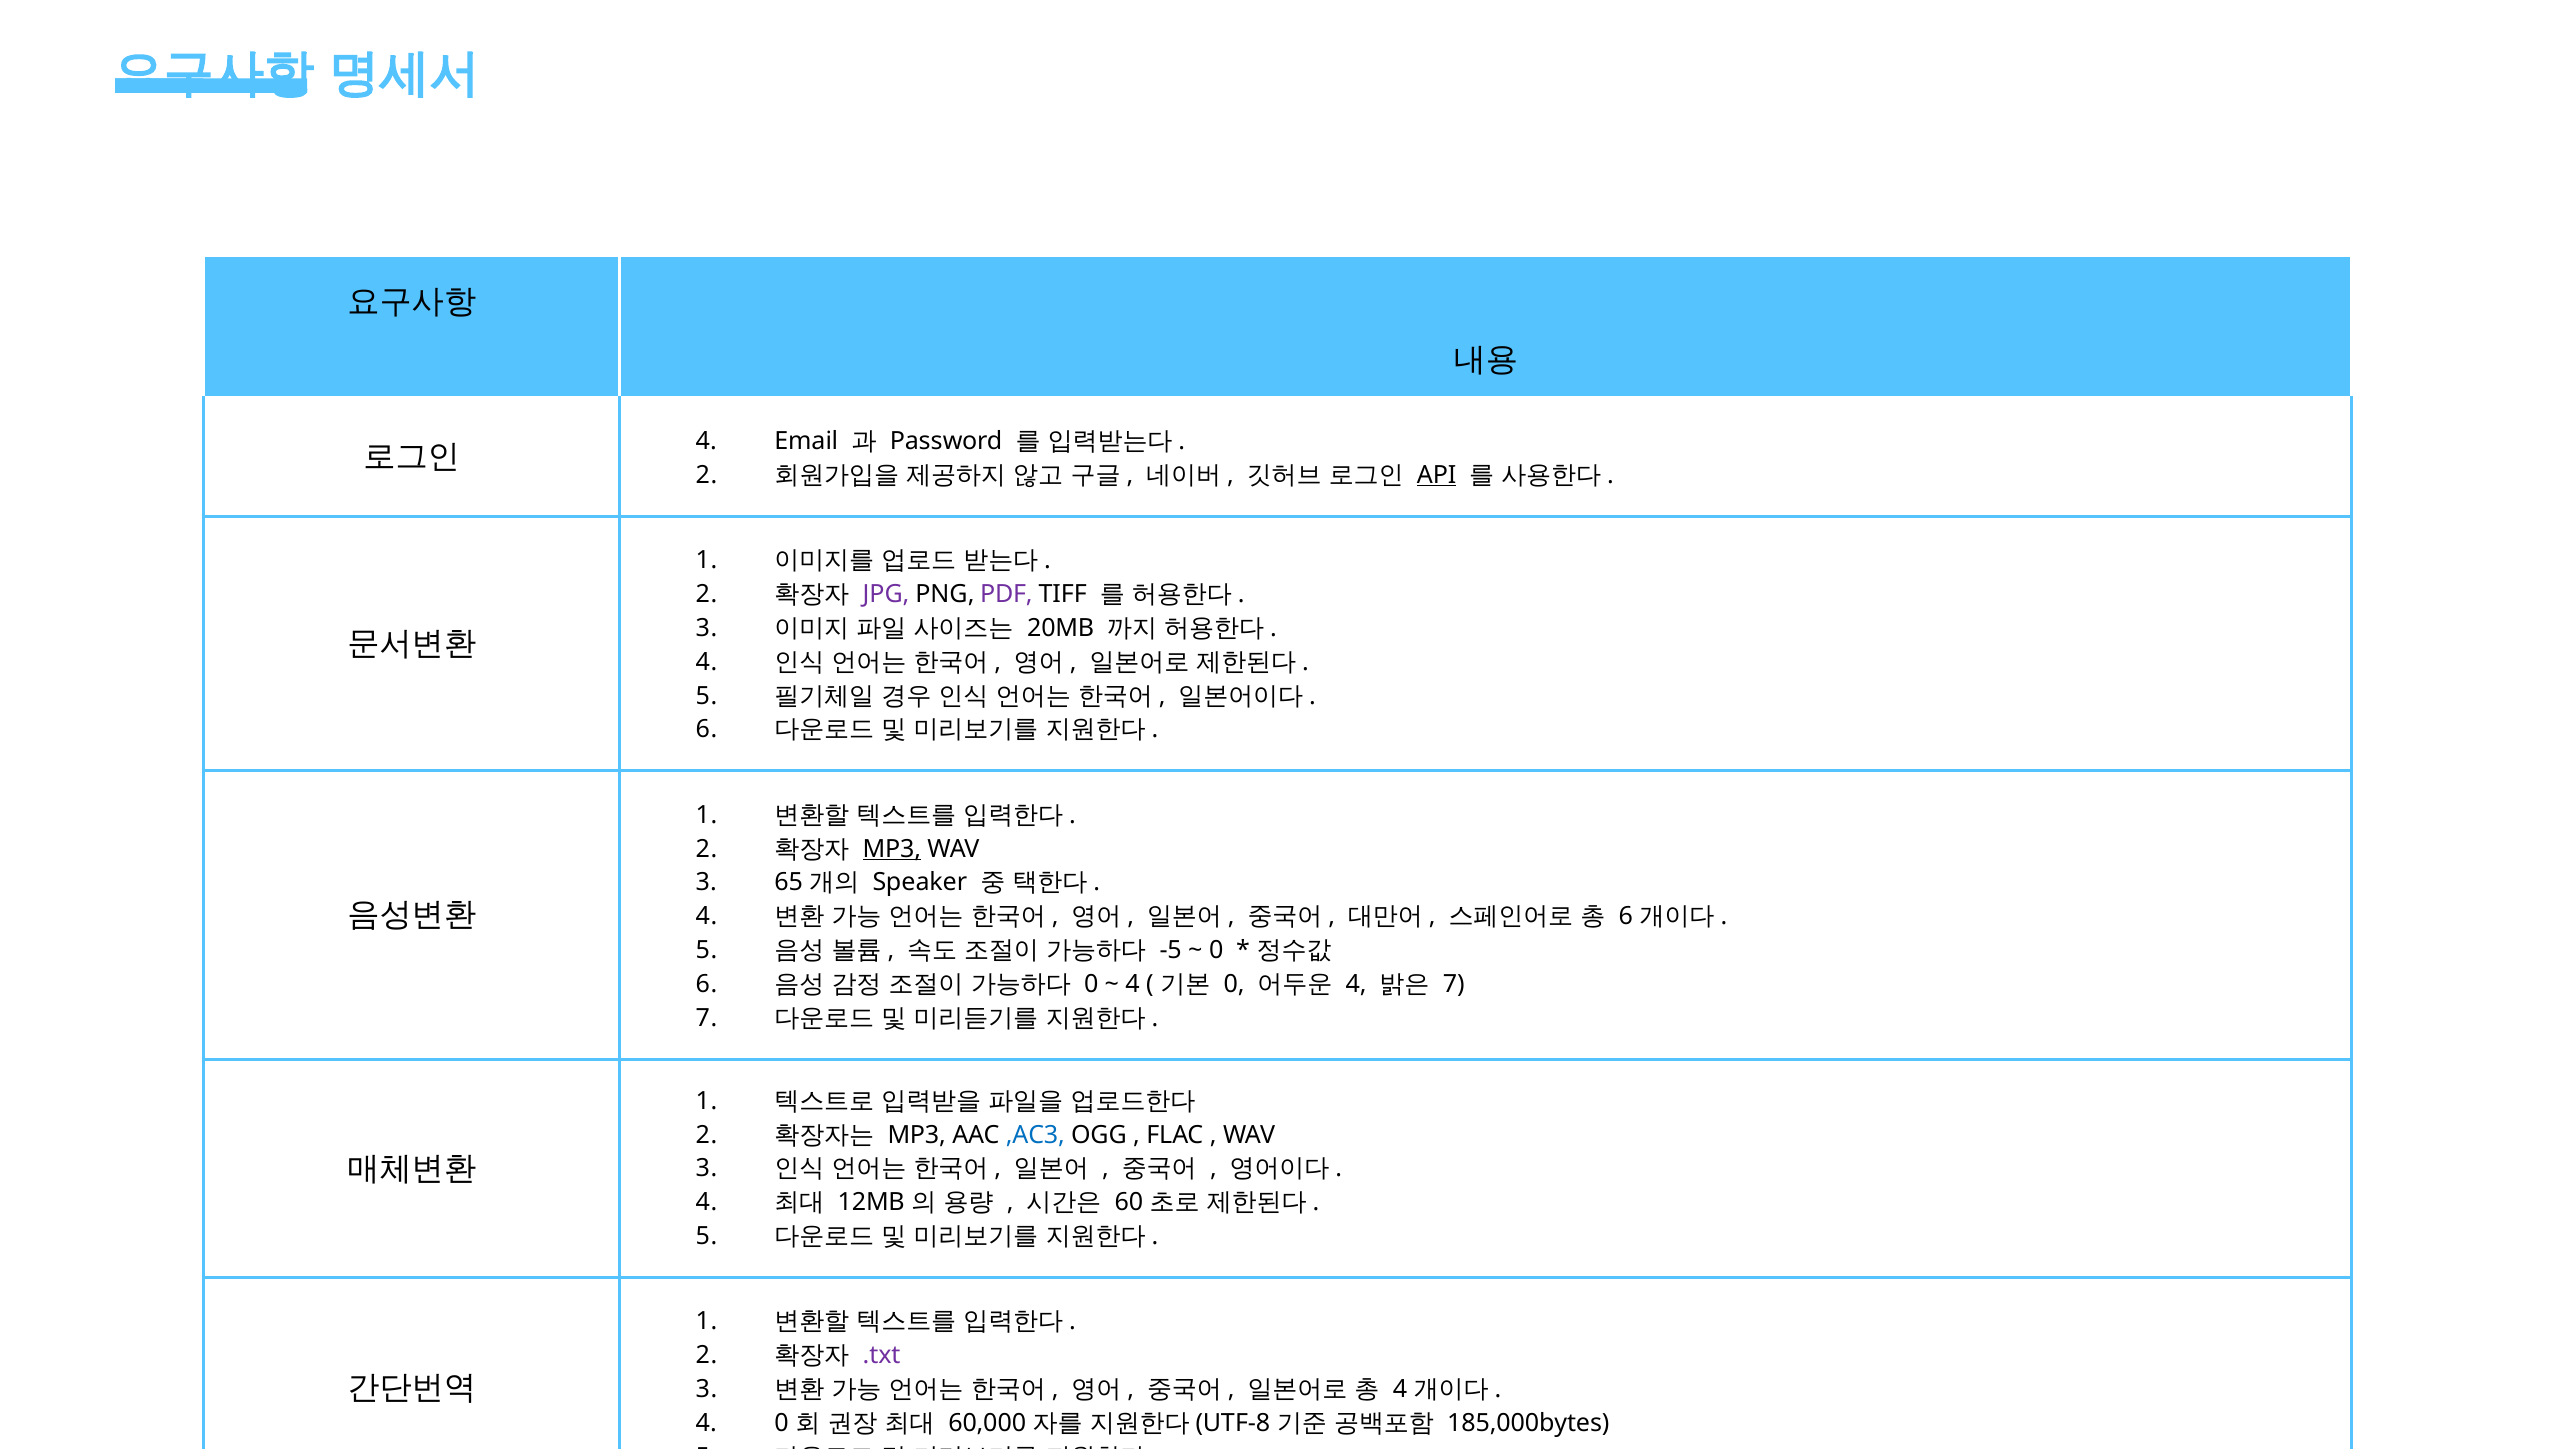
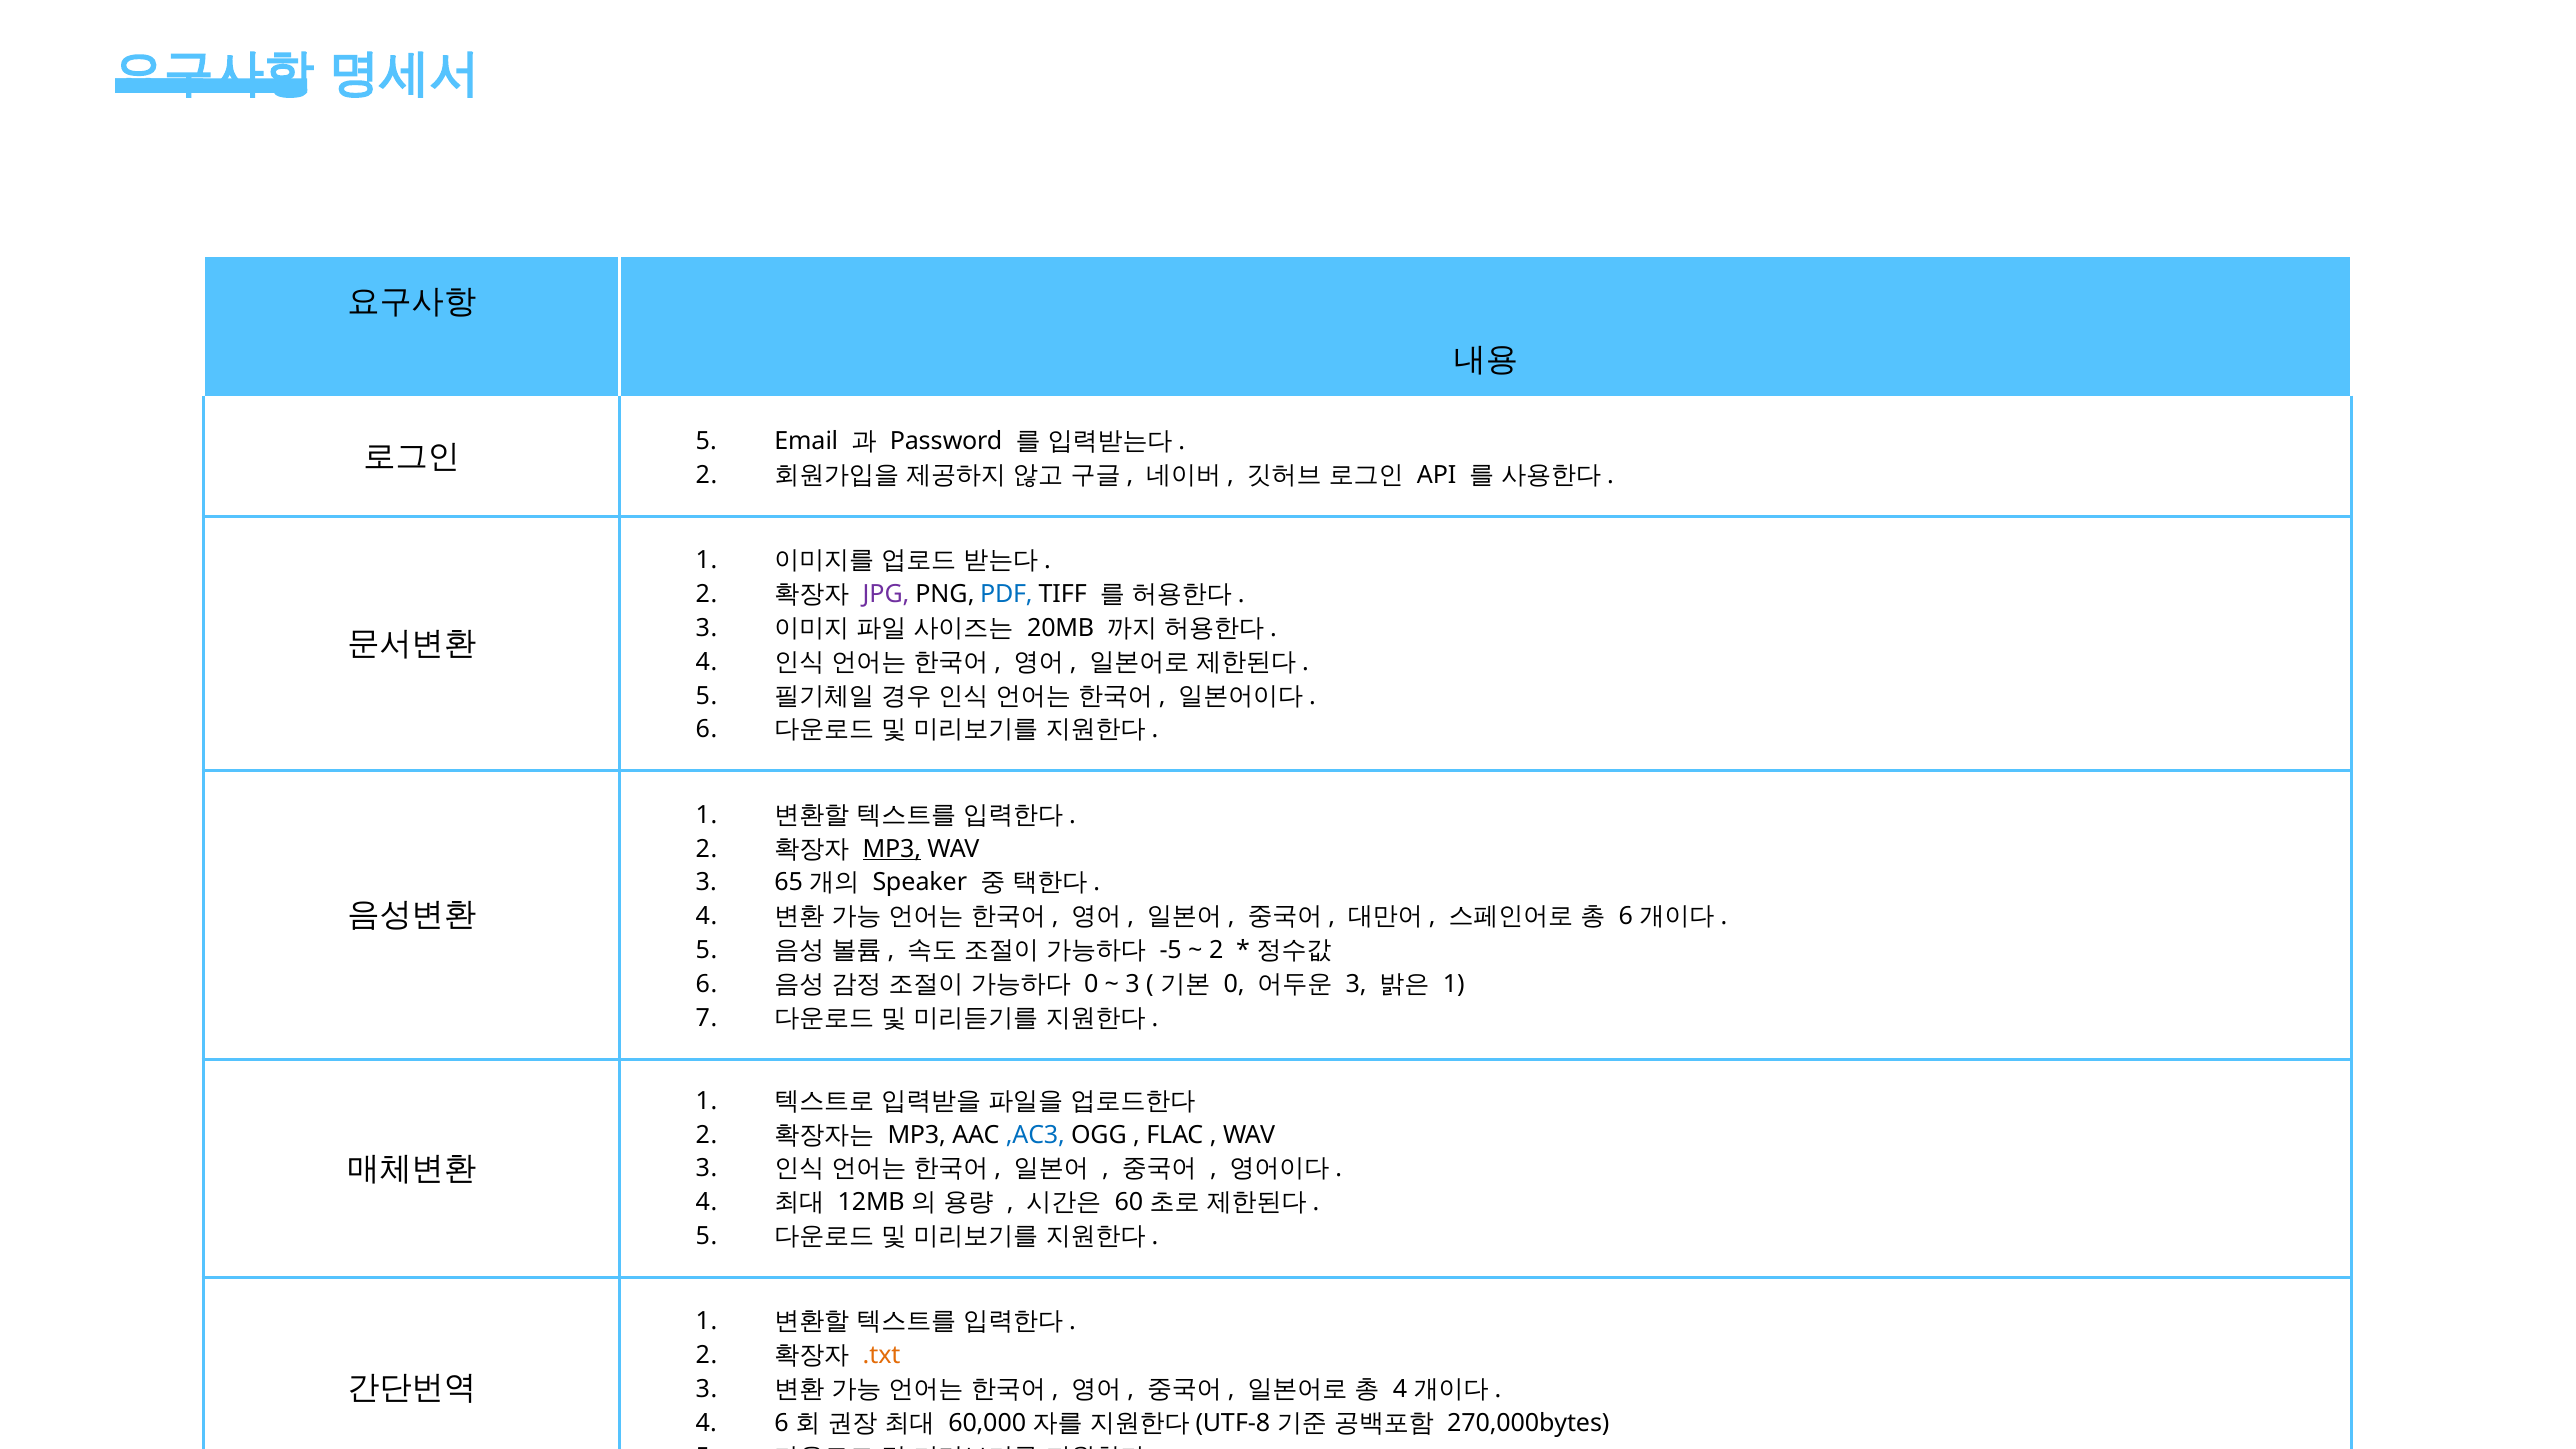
4: 4 -> 5 (706, 441)
API underline: present -> none (1437, 475)
PDF colour: purple -> blue (1006, 594)
0: 0 -> 2 (1216, 950)
4: 4 -> 3 (1133, 984)
4: 4 -> 3 (1356, 984)
7: 7 -> 1 (1454, 984)
.txt colour: purple -> orange (882, 1356)
0: 0 -> 6 (782, 1423)
185,000bytes: 185,000bytes -> 270,000bytes (1528, 1423)
